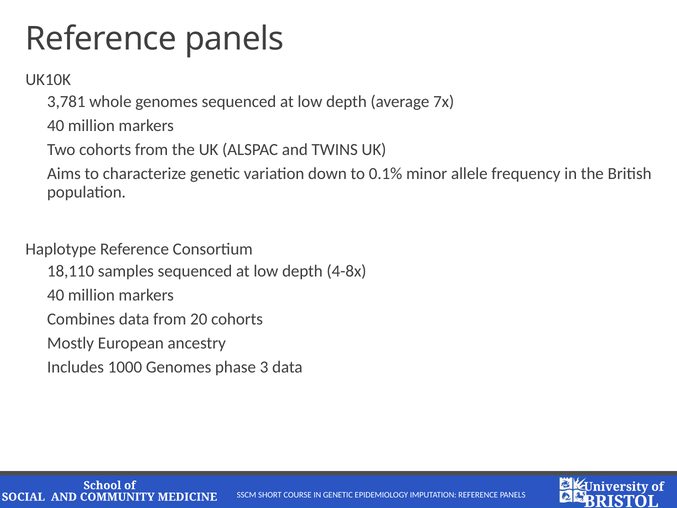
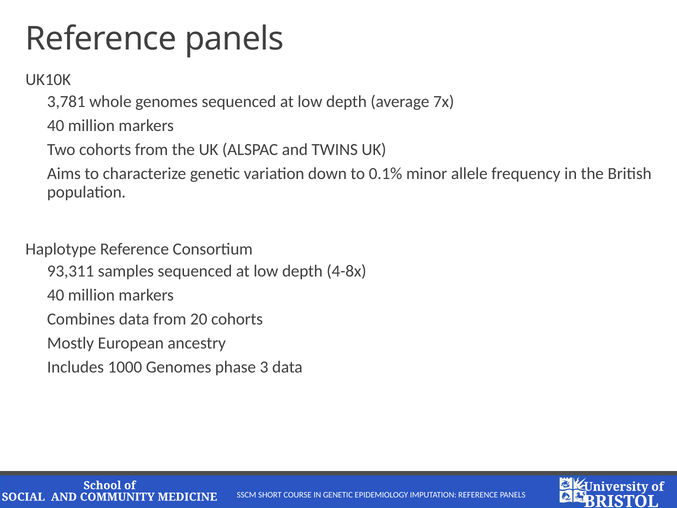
18,110: 18,110 -> 93,311 (71, 271)
